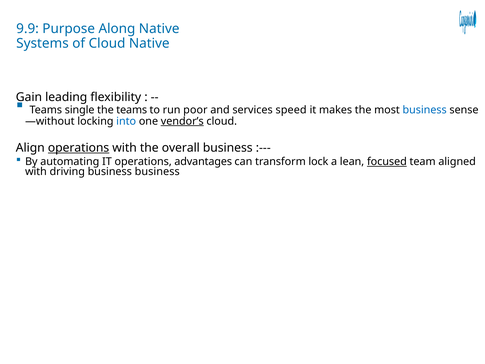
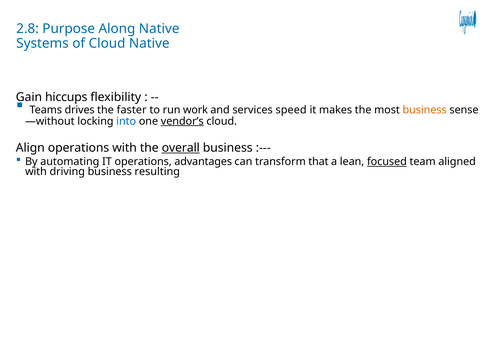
9.9: 9.9 -> 2.8 (28, 29)
leading: leading -> hiccups (66, 97)
single: single -> drives (80, 110)
the teams: teams -> faster (132, 110)
poor: poor -> work (195, 110)
business colour: blue -> orange (425, 110)
operations underline: present -> none (79, 148)
overall underline: none -> present (181, 148)
lock: lock -> that (318, 161)
business business: business -> resulting (157, 172)
